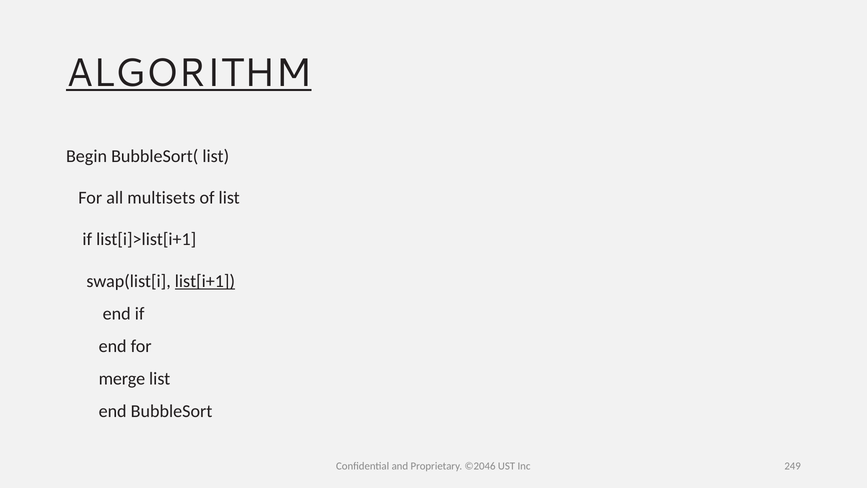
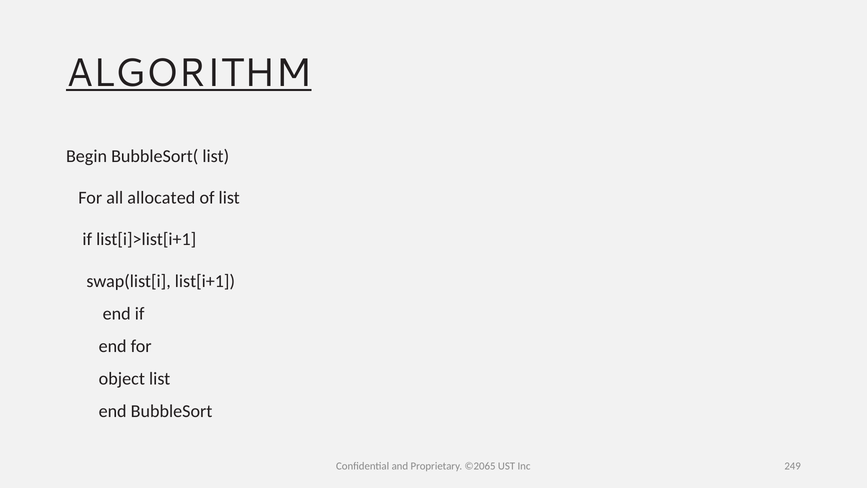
multisets: multisets -> allocated (161, 198)
list[i+1 underline: present -> none (205, 281)
merge: merge -> object (122, 379)
©2046: ©2046 -> ©2065 (480, 466)
